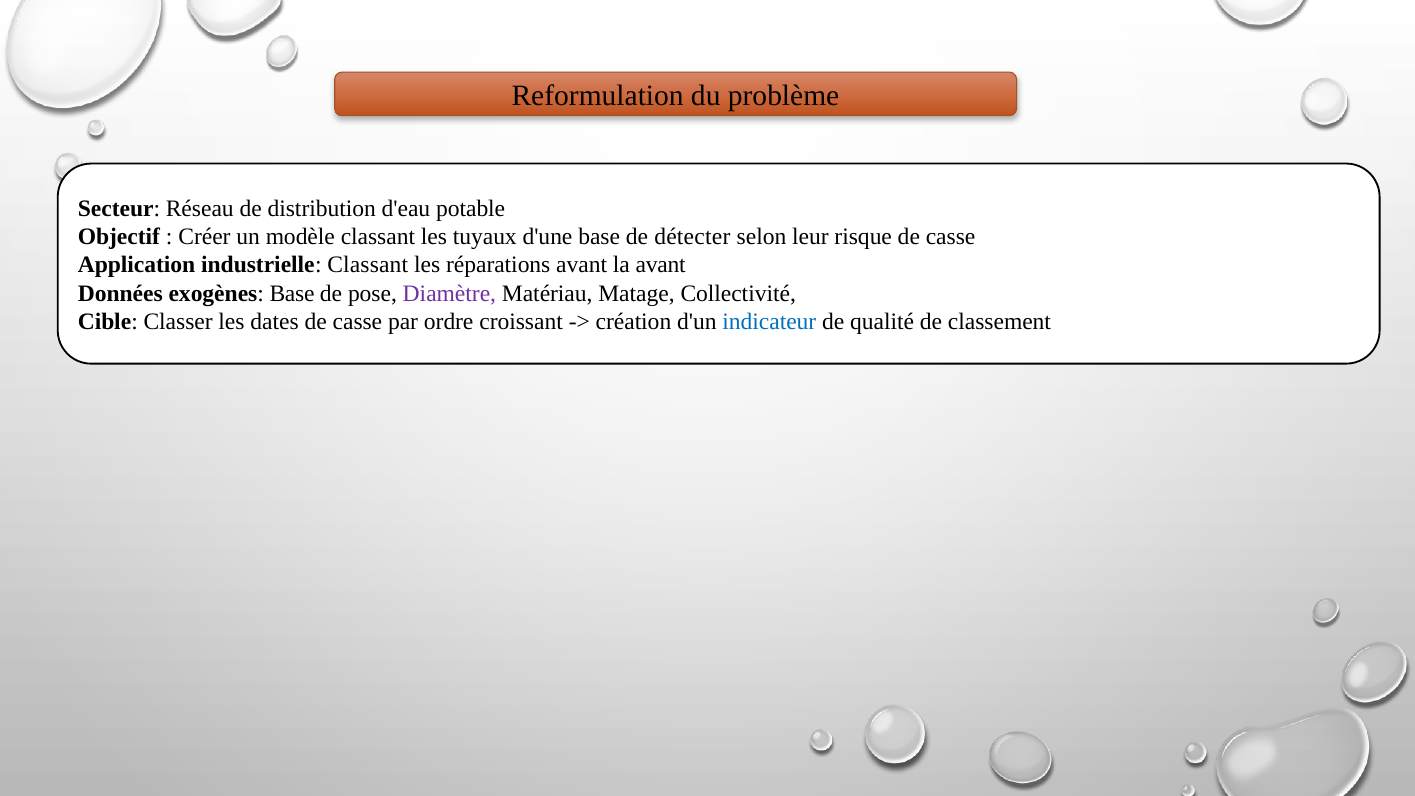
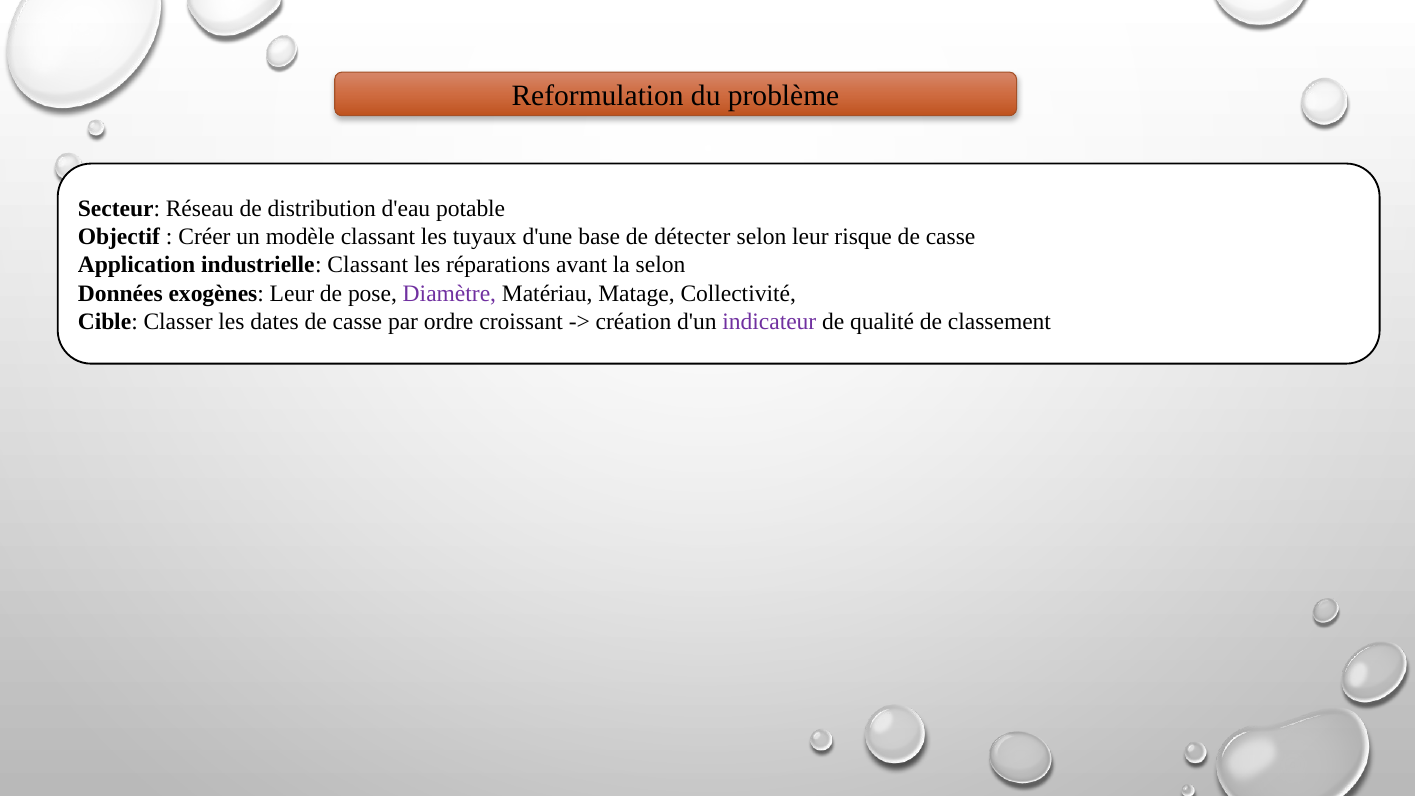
la avant: avant -> selon (661, 265)
exogènes Base: Base -> Leur (292, 293)
indicateur colour: blue -> purple (769, 322)
